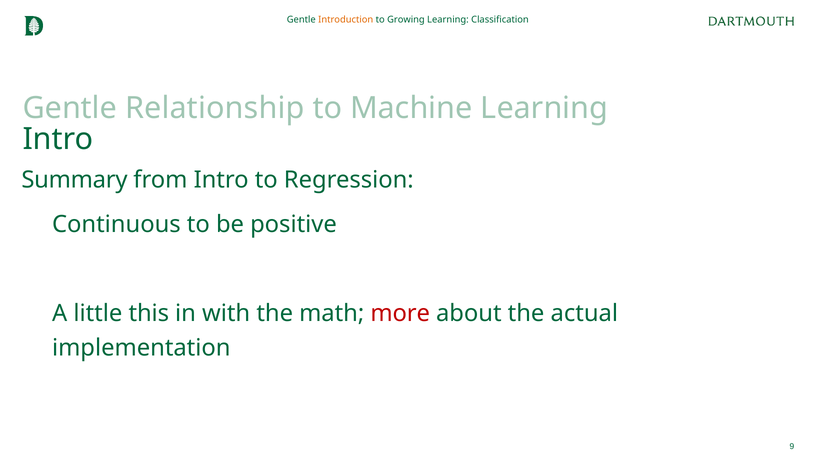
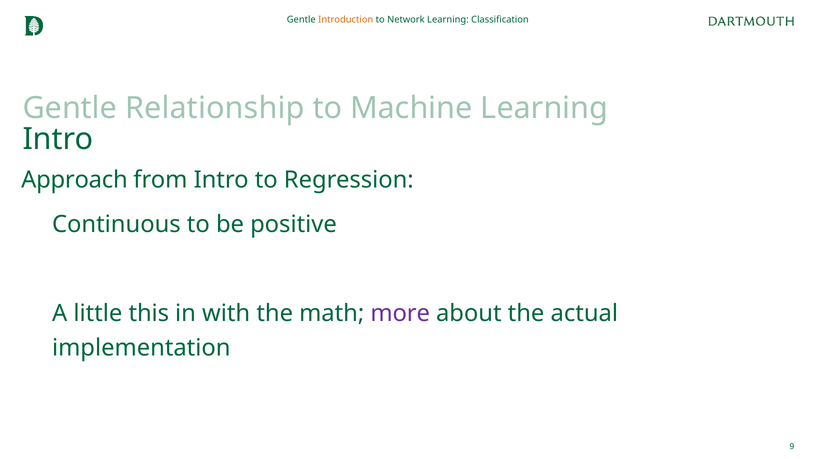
Growing: Growing -> Network (406, 19)
Summary: Summary -> Approach (74, 180)
more colour: red -> purple (400, 313)
